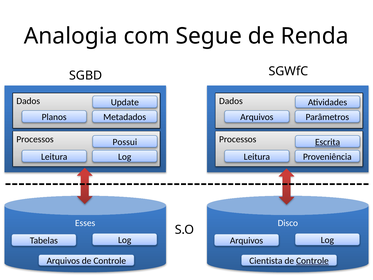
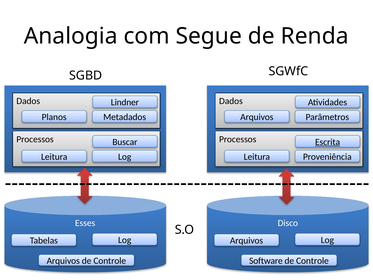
Update: Update -> Lindner (125, 102)
Possui: Possui -> Buscar (125, 142)
Cientista: Cientista -> Software (266, 261)
Controle underline: present -> none (312, 261)
